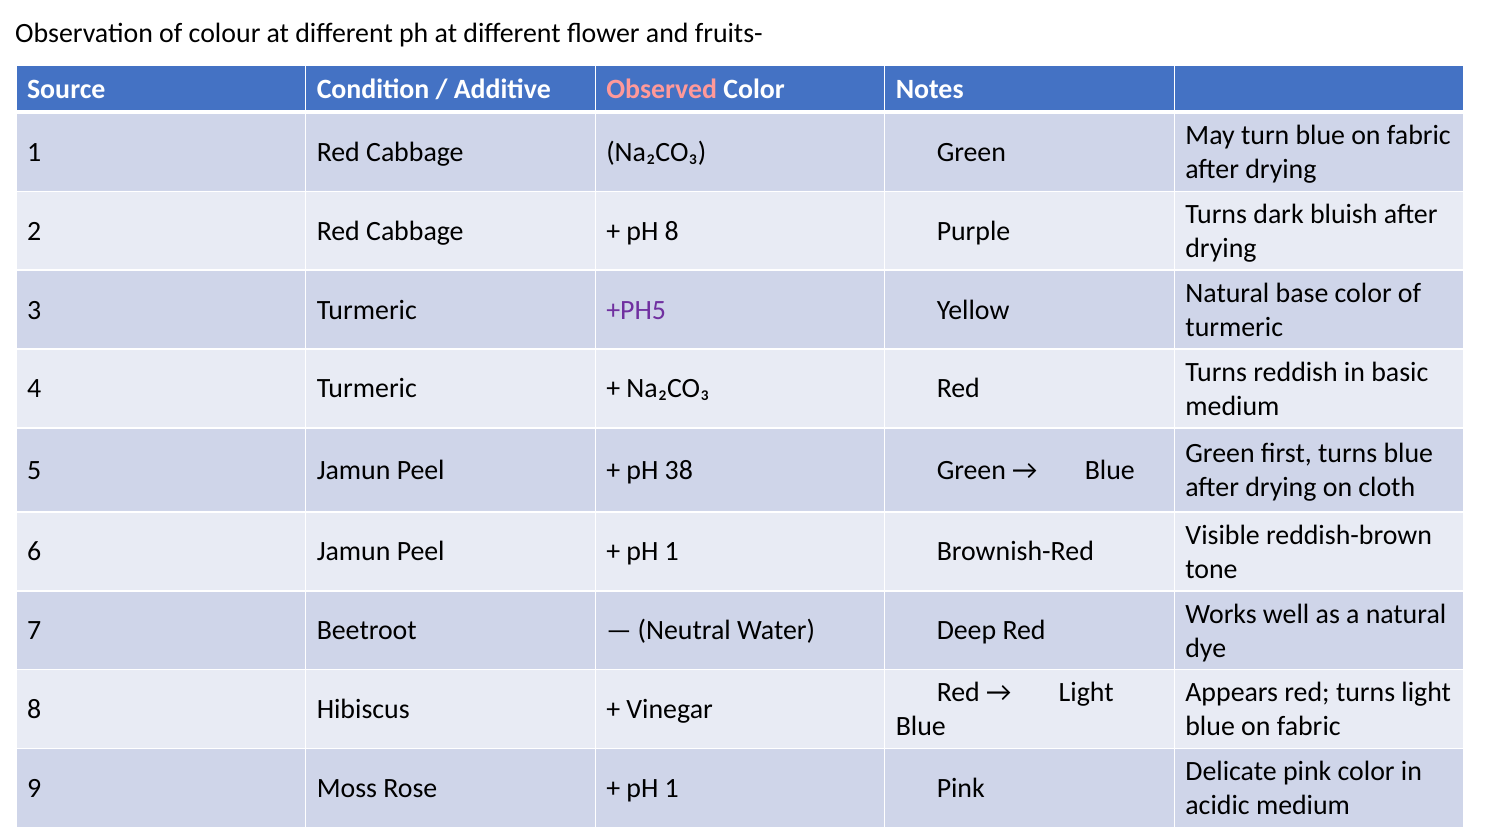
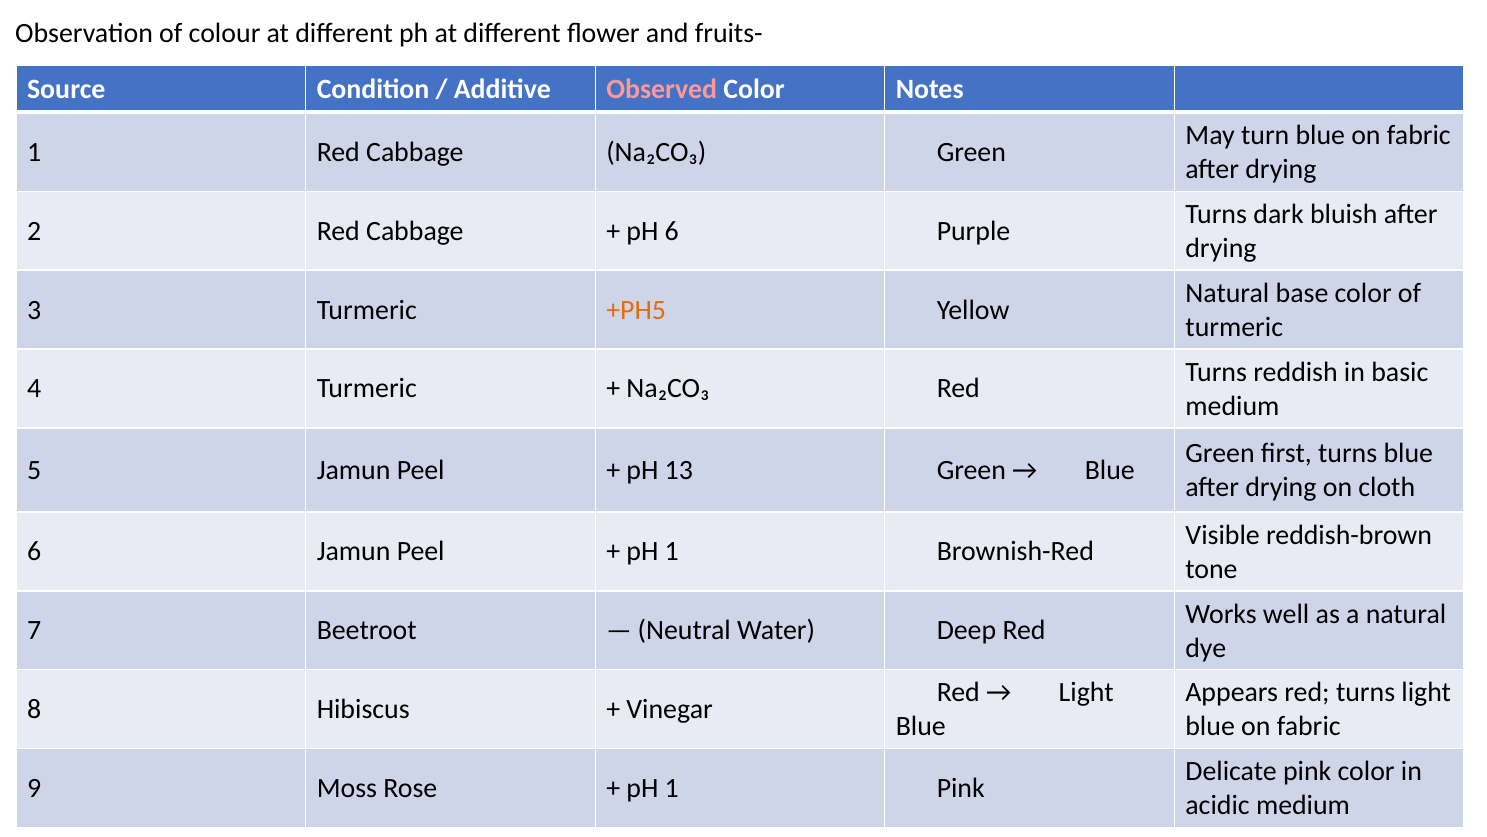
pH 8: 8 -> 6 (672, 231)
+PH5 colour: purple -> orange (636, 310)
38: 38 -> 13 (679, 470)
